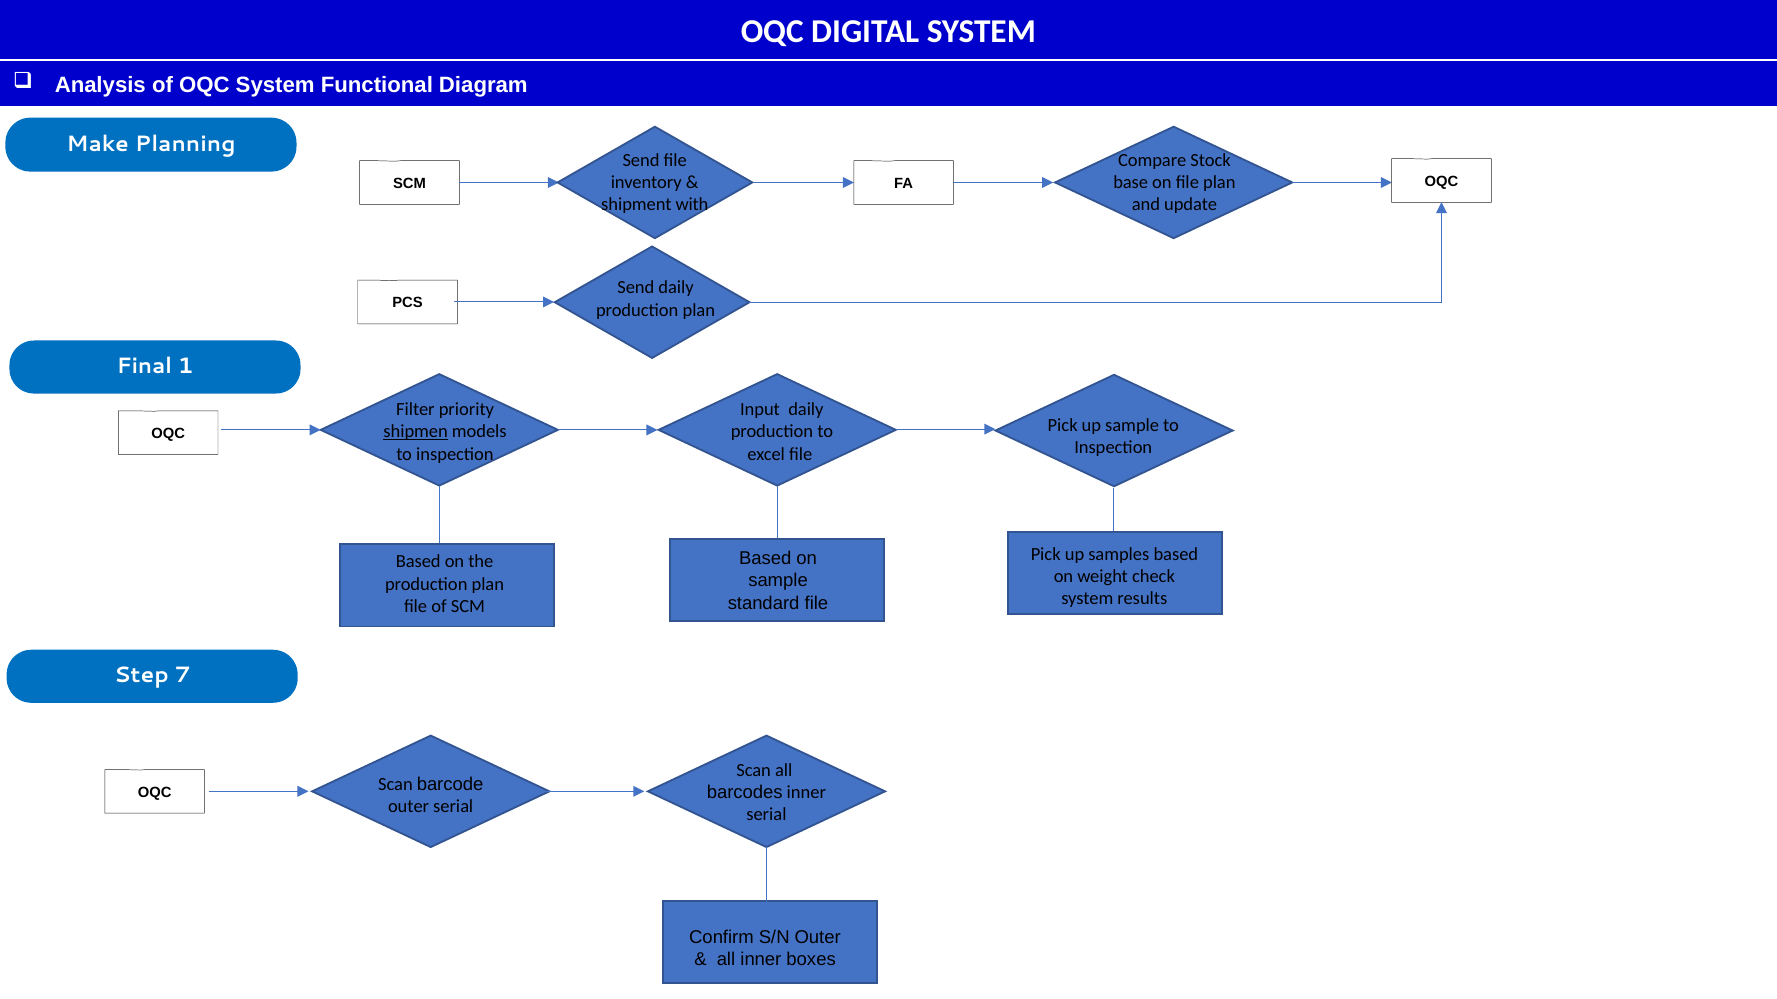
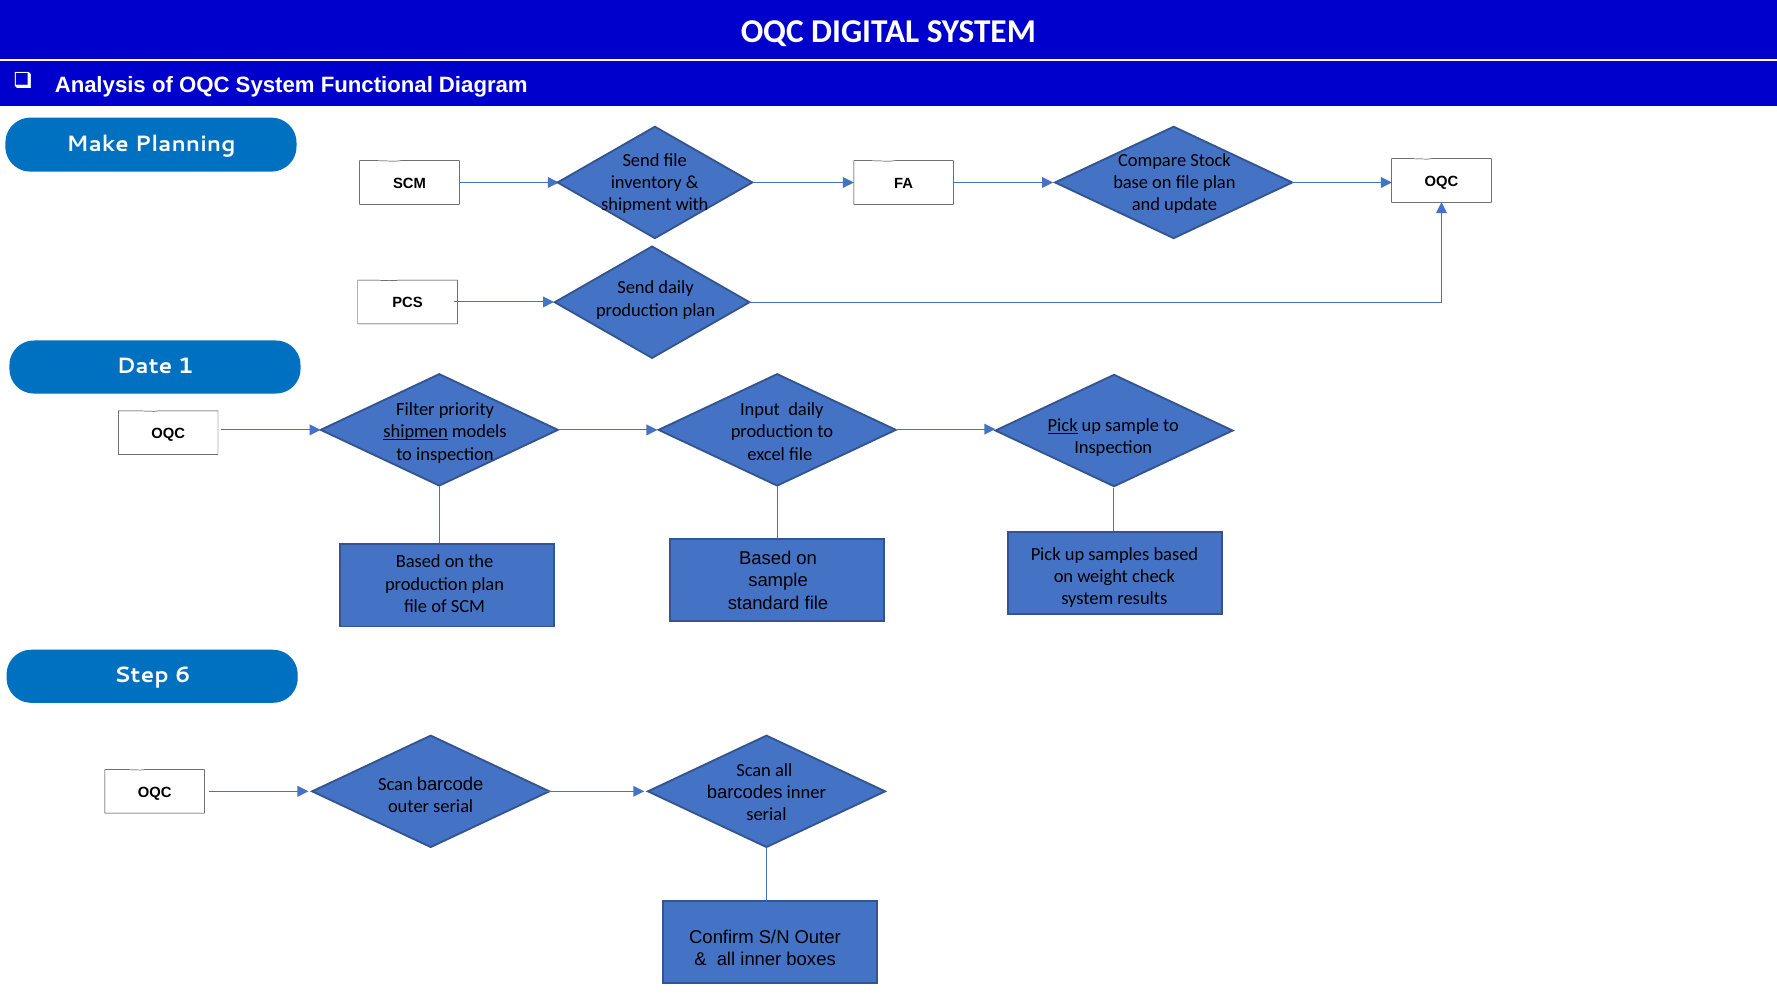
Final: Final -> Date (144, 367)
Pick underline: none -> present (1063, 426)
7: 7 -> 6 (183, 676)
